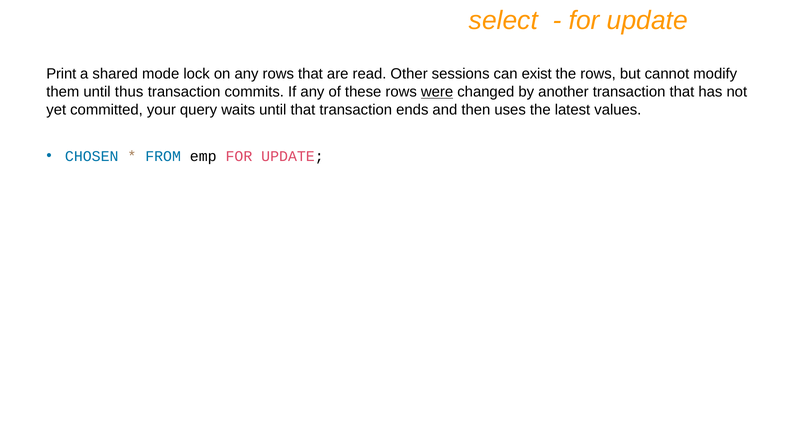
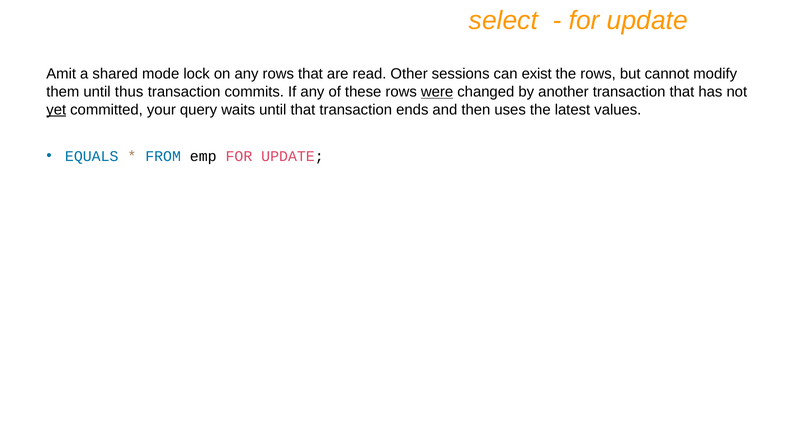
Print: Print -> Amit (61, 74)
yet underline: none -> present (56, 110)
CHOSEN: CHOSEN -> EQUALS (92, 156)
